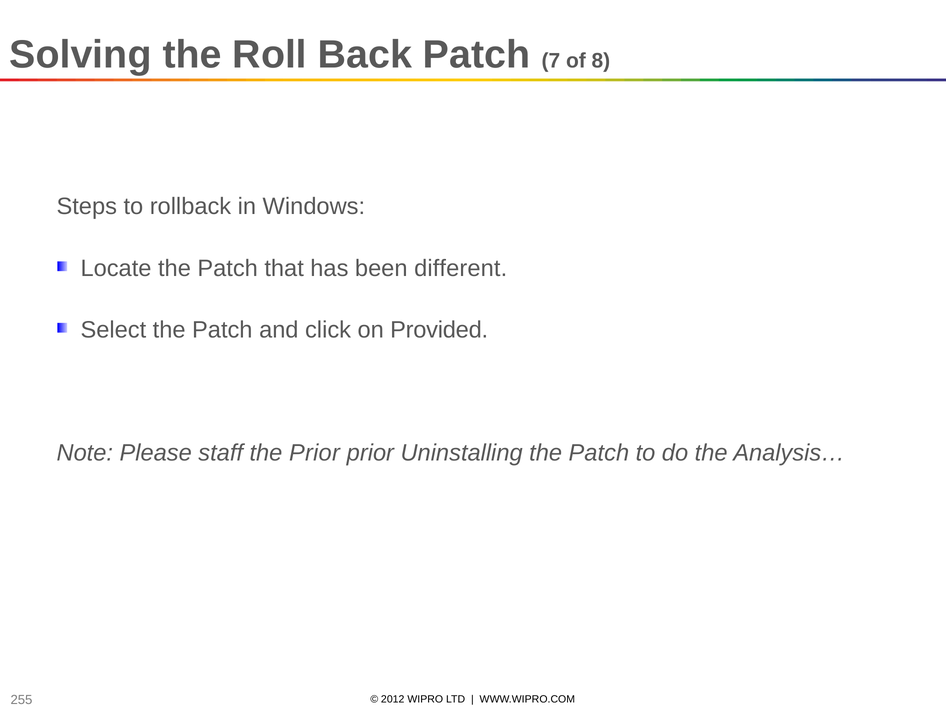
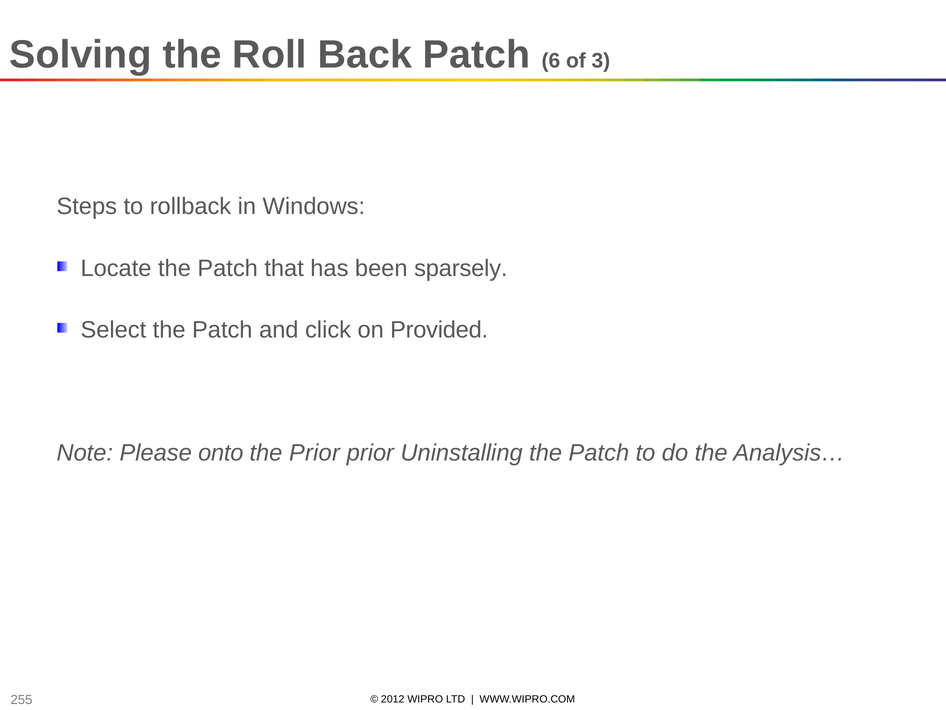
7: 7 -> 6 (551, 61)
8: 8 -> 3 (601, 61)
different: different -> sparsely (461, 268)
staff: staff -> onto (221, 452)
